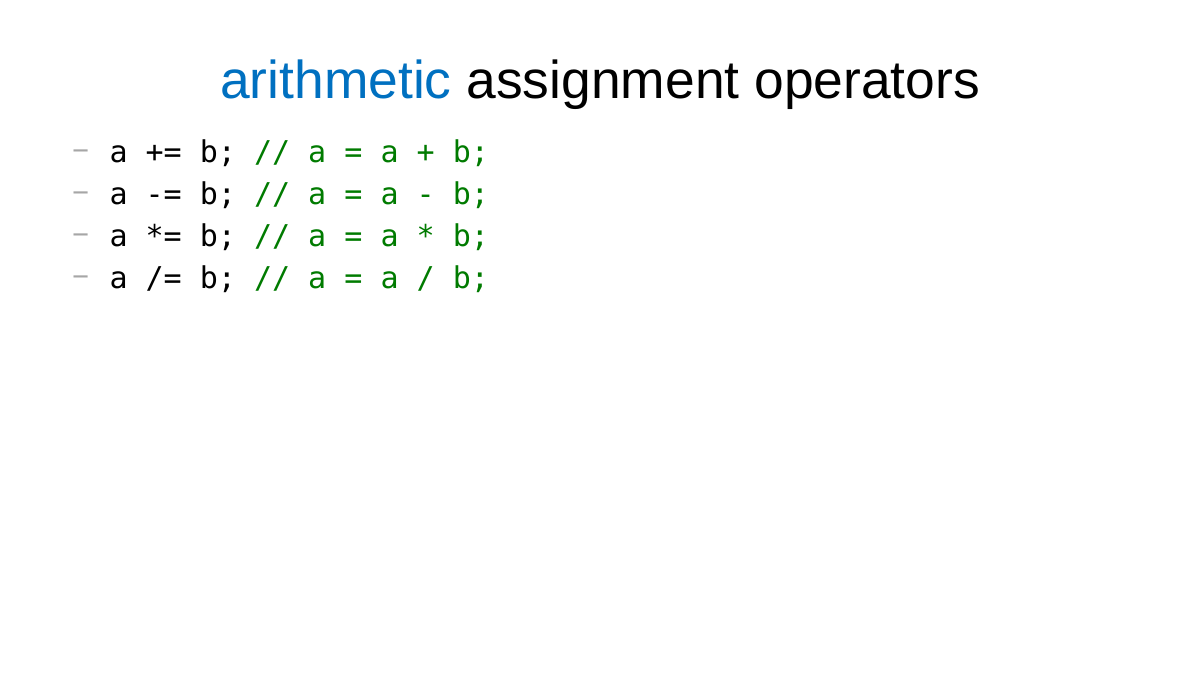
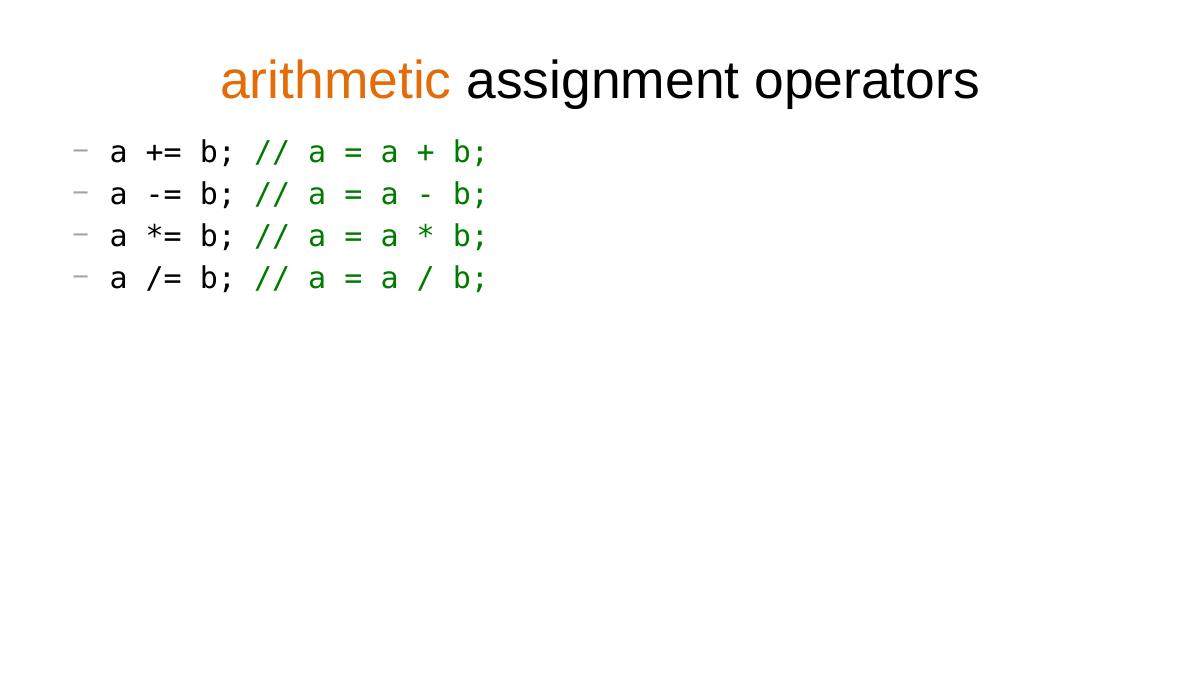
arithmetic colour: blue -> orange (336, 81)
